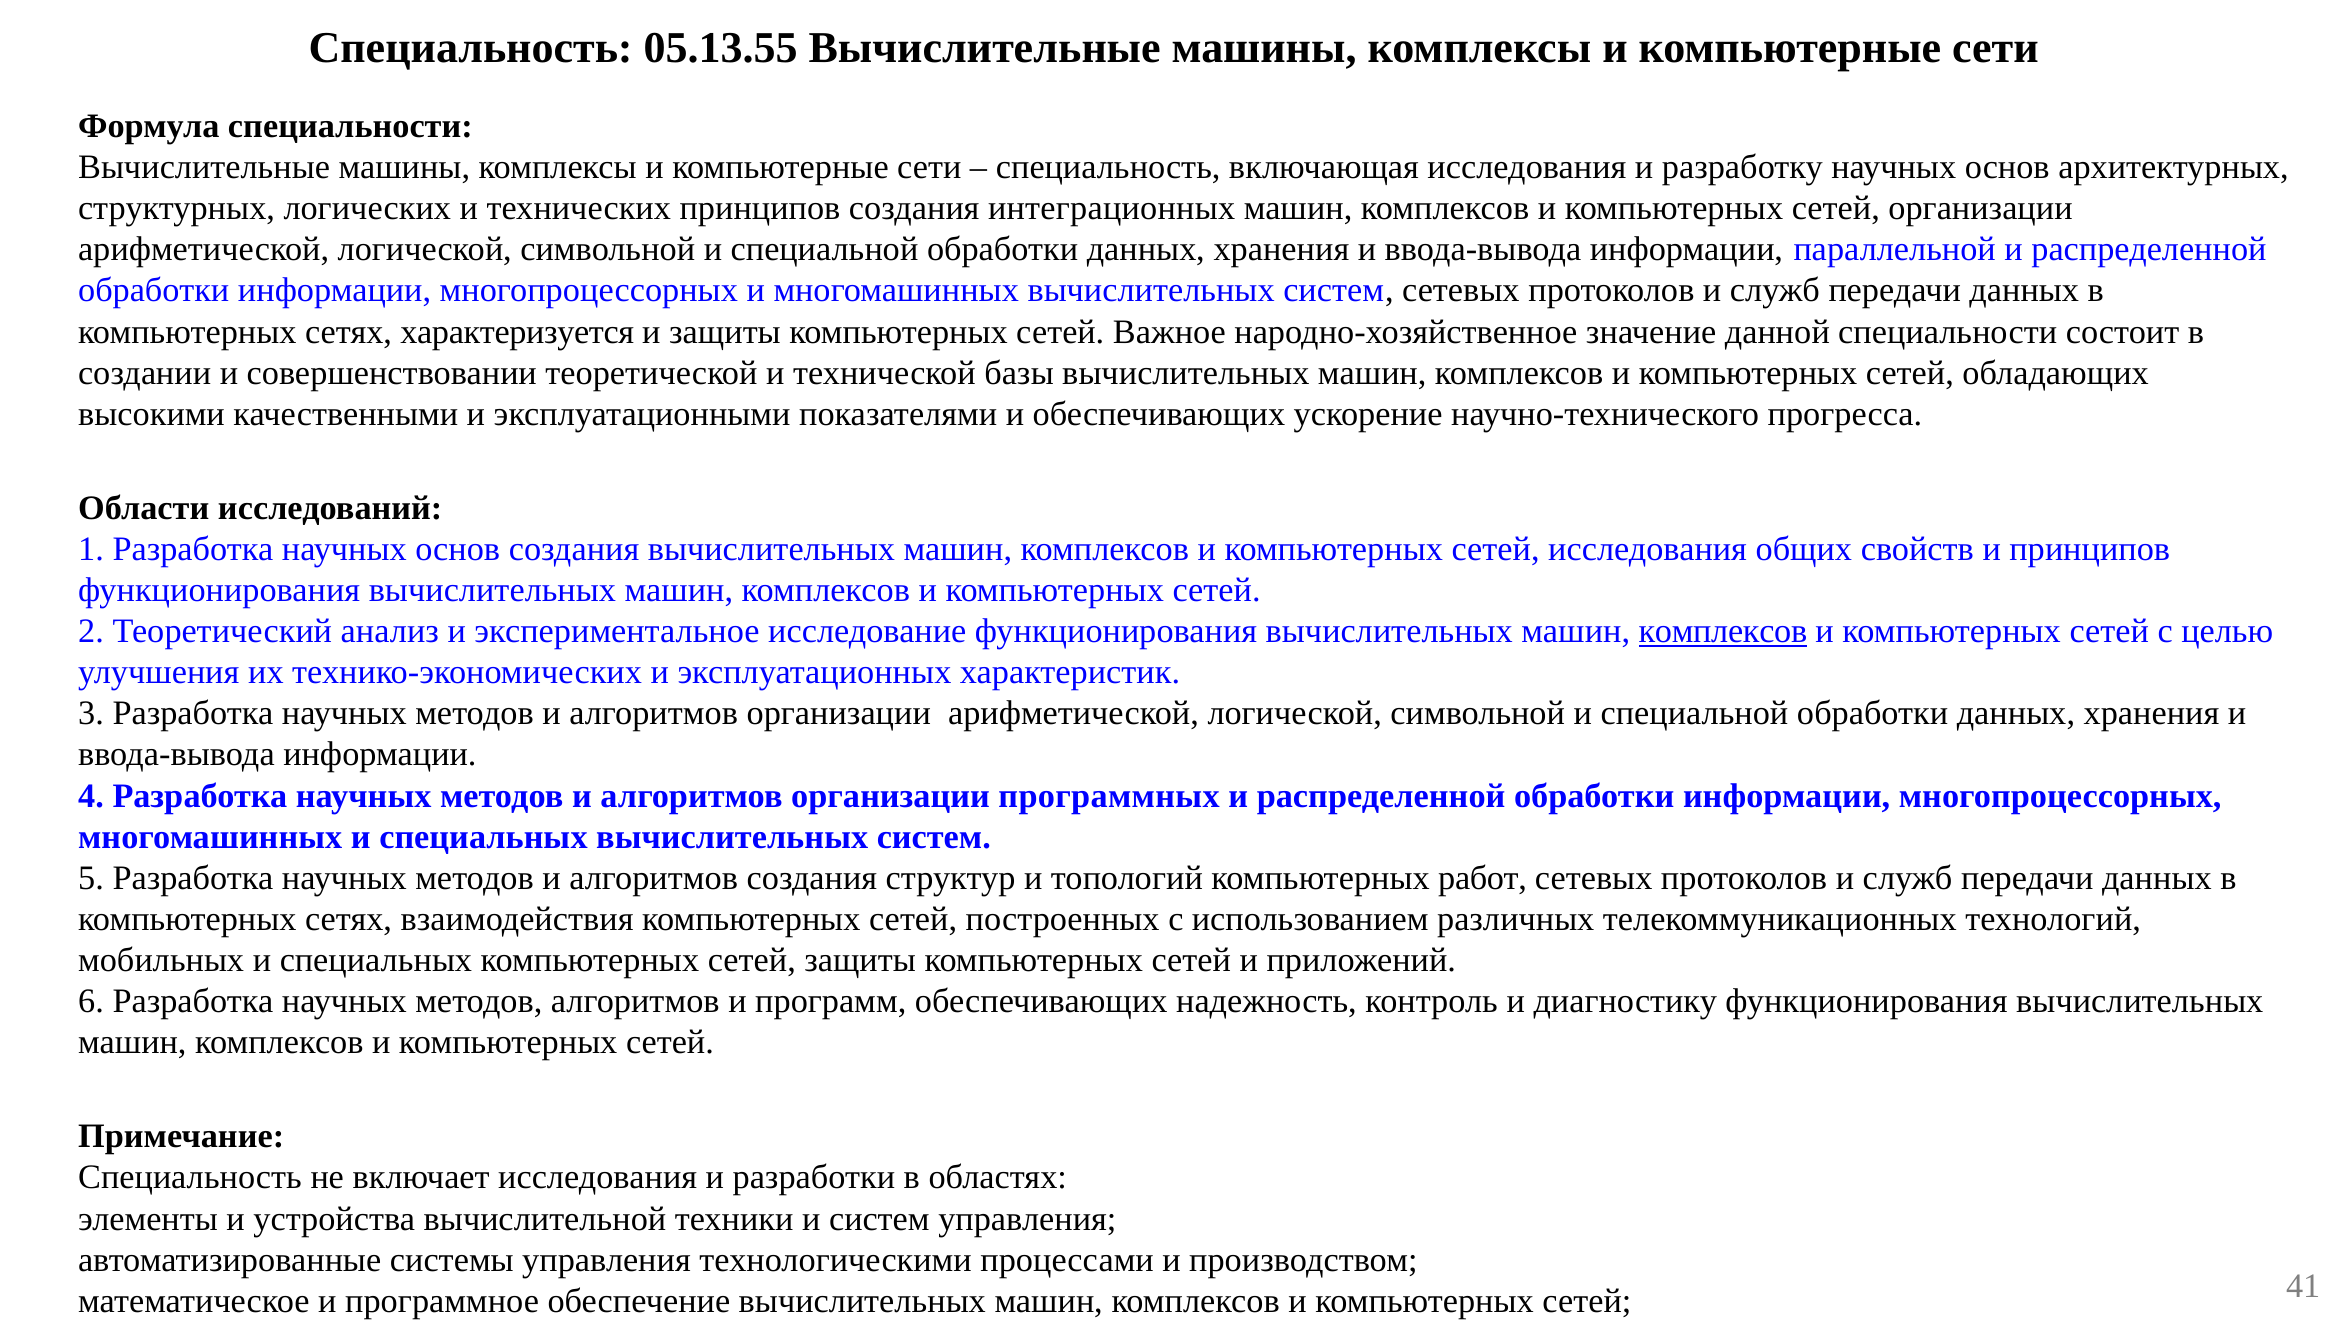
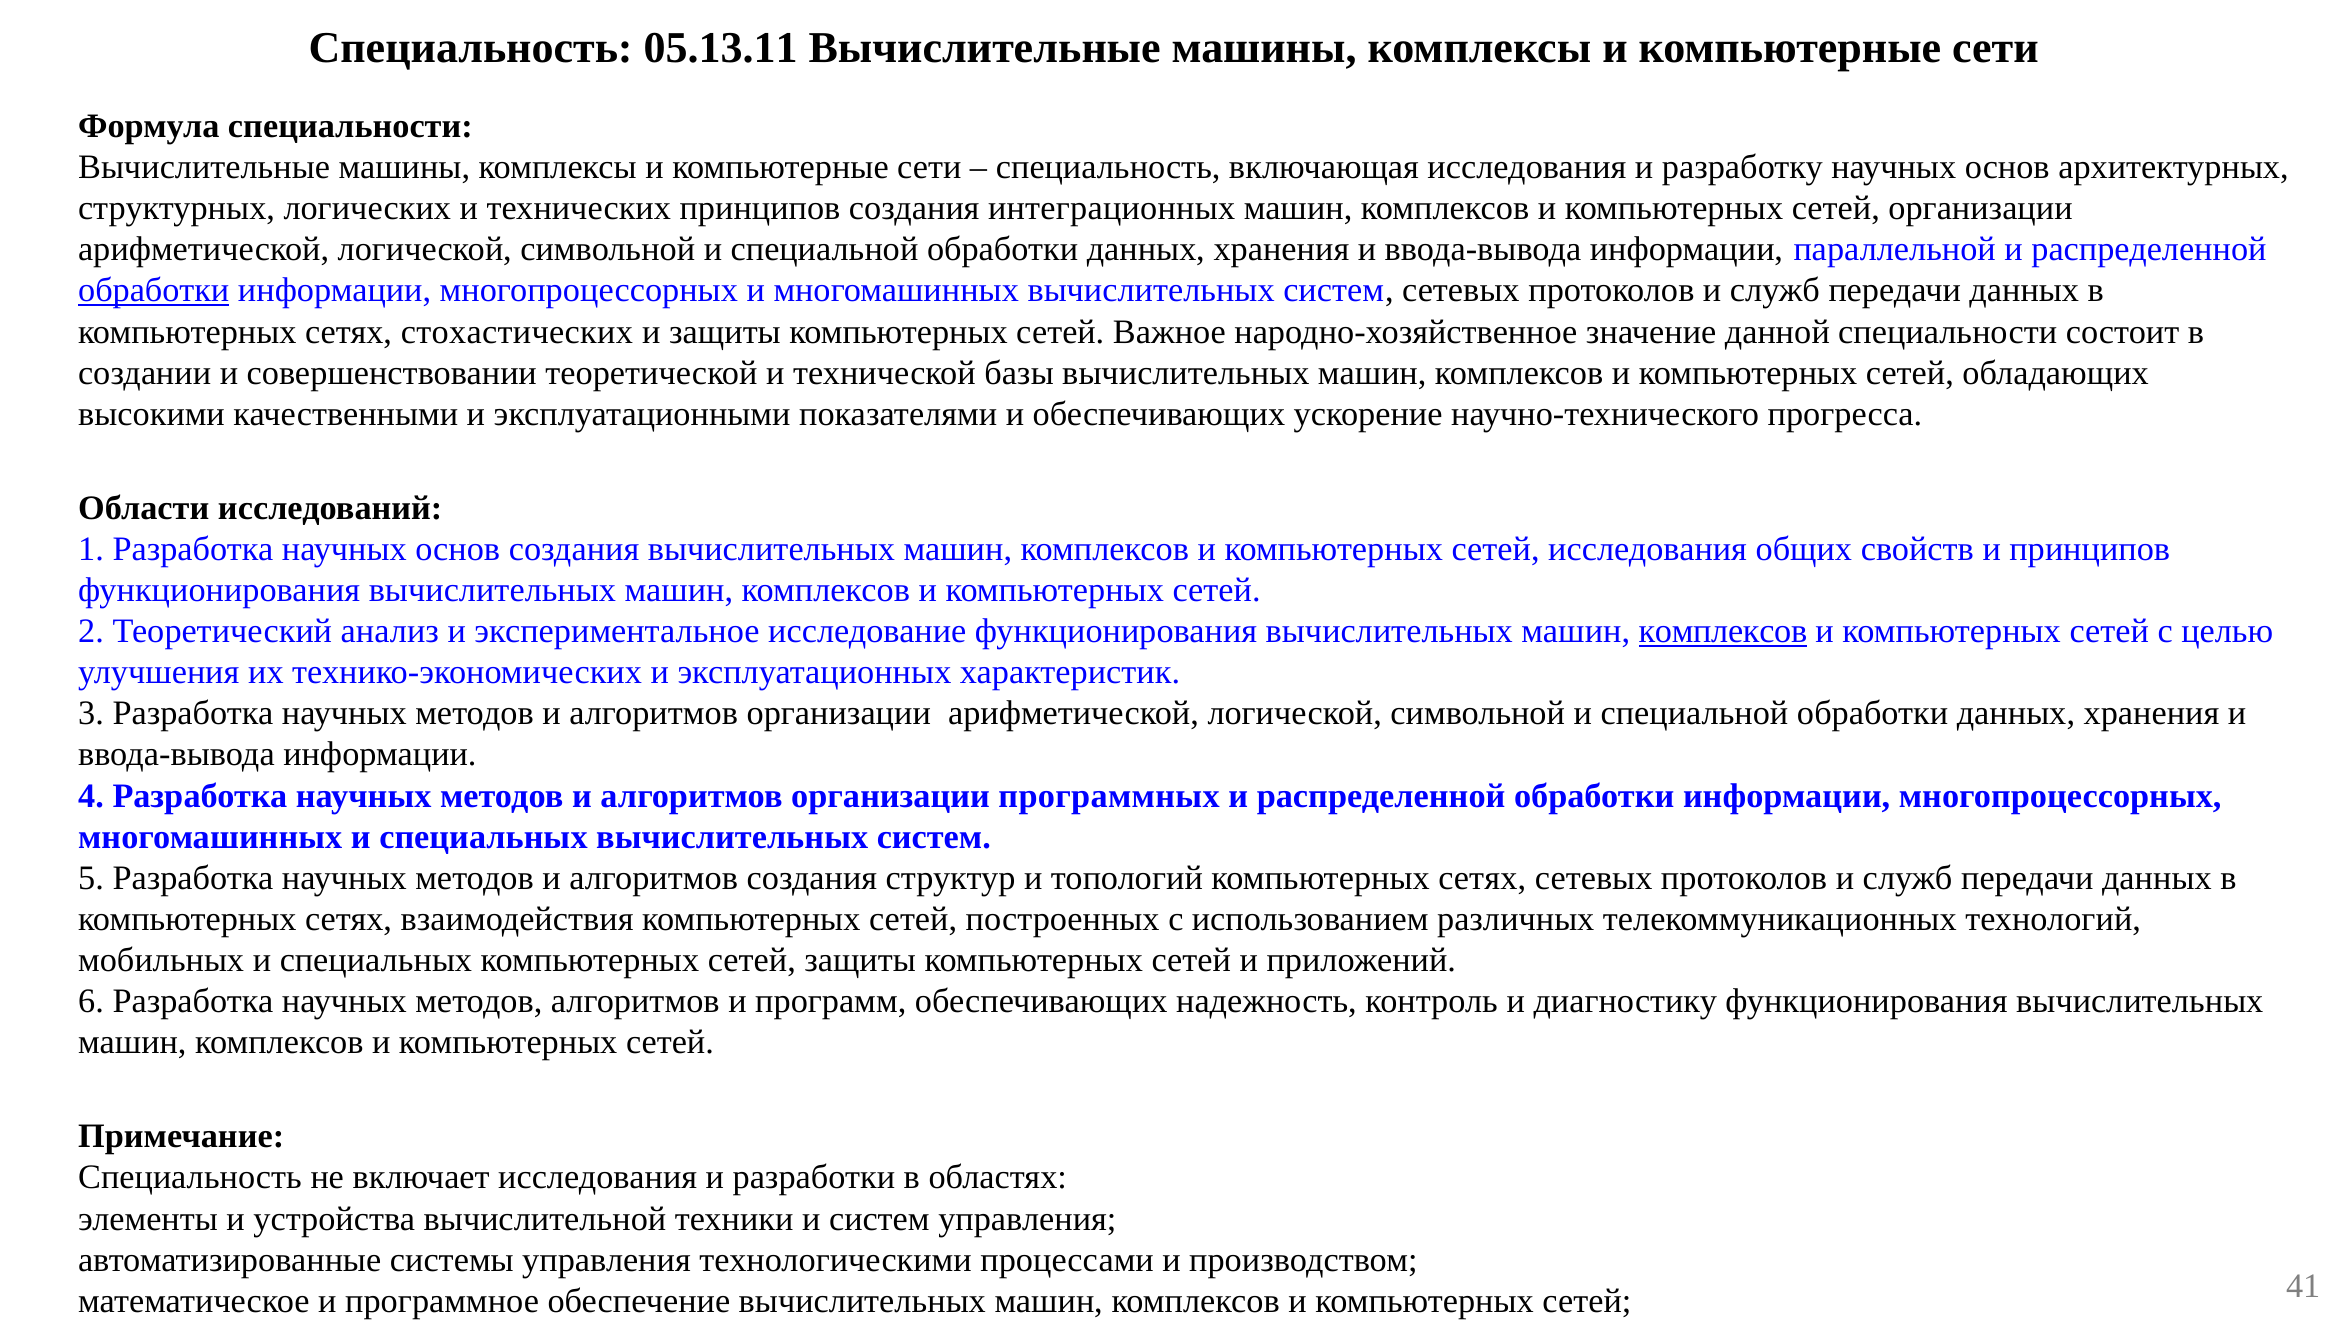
Специальность 05.13.55: 05.13.55 -> 05.13.11 (721, 48)
обработки underline: none -> present (154, 291)
характеризуется: характеризуется -> стохастических (517, 332)
топологий компьютерных работ: работ -> сетях (1482, 878)
